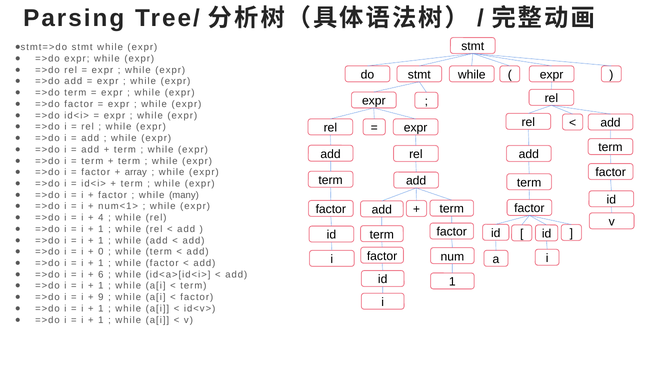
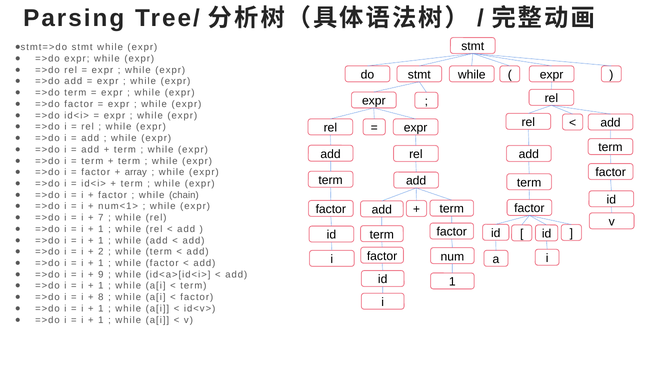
many: many -> chain (184, 195)
4: 4 -> 7 (101, 217)
0: 0 -> 2 (101, 251)
6: 6 -> 9 (101, 274)
9: 9 -> 8 (101, 297)
